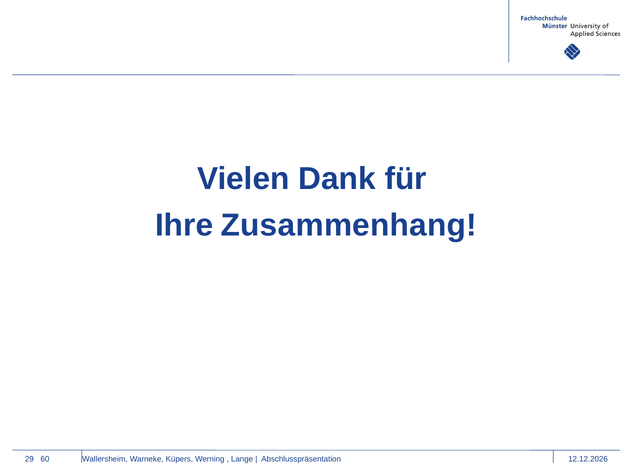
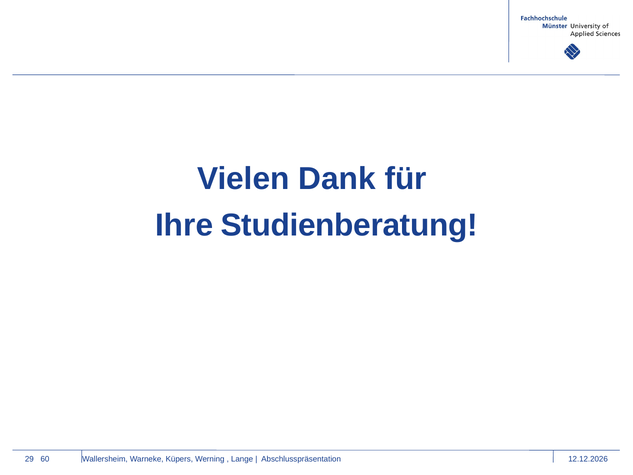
Zusammenhang: Zusammenhang -> Studienberatung (349, 225)
